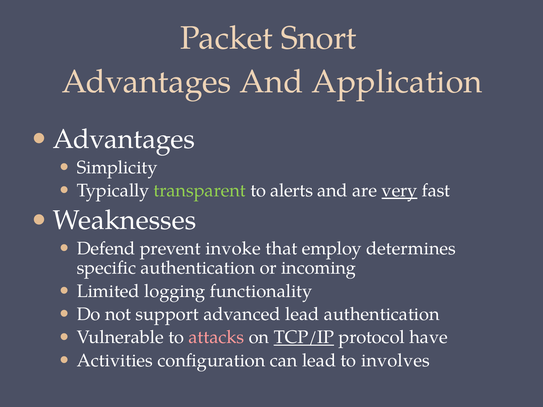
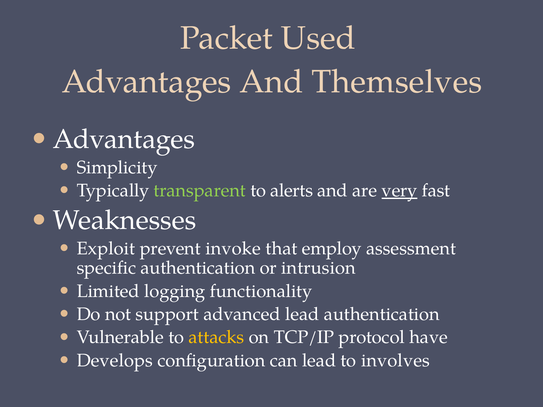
Snort: Snort -> Used (318, 38)
Application: Application -> Themselves (397, 82)
Defend: Defend -> Exploit (106, 249)
determines: determines -> assessment (411, 249)
incoming: incoming -> intrusion (318, 268)
attacks colour: pink -> yellow (216, 338)
TCP/IP underline: present -> none (304, 338)
Activities: Activities -> Develops (115, 361)
